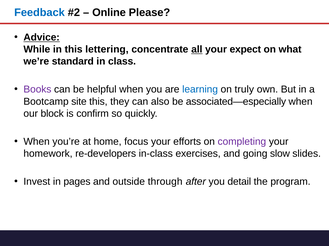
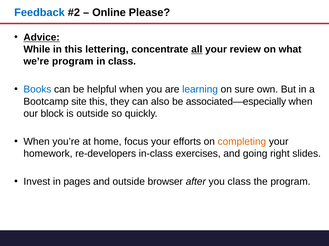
expect: expect -> review (245, 50)
we’re standard: standard -> program (73, 62)
Books colour: purple -> blue (37, 90)
truly: truly -> sure (244, 90)
is confirm: confirm -> outside (93, 114)
completing colour: purple -> orange (242, 142)
slow: slow -> right (280, 154)
through: through -> browser (165, 182)
you detail: detail -> class (239, 182)
